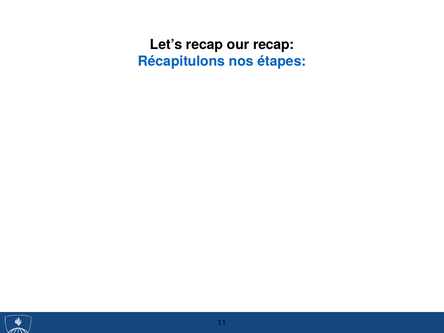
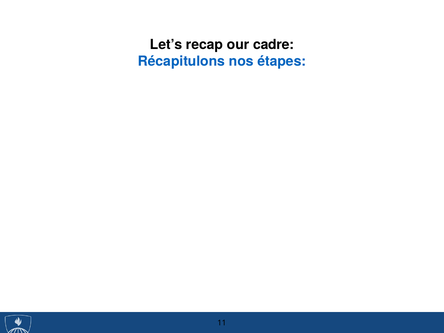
our recap: recap -> cadre (274, 45)
